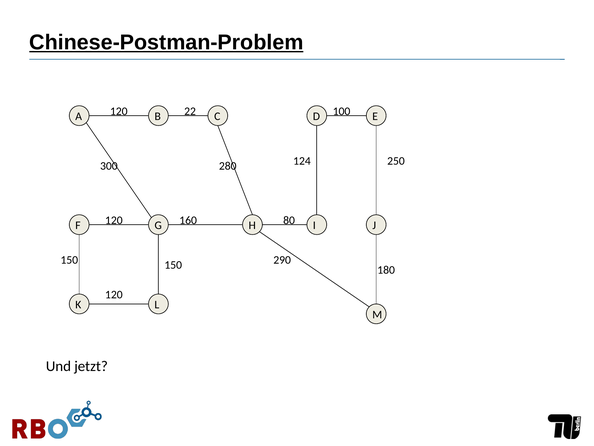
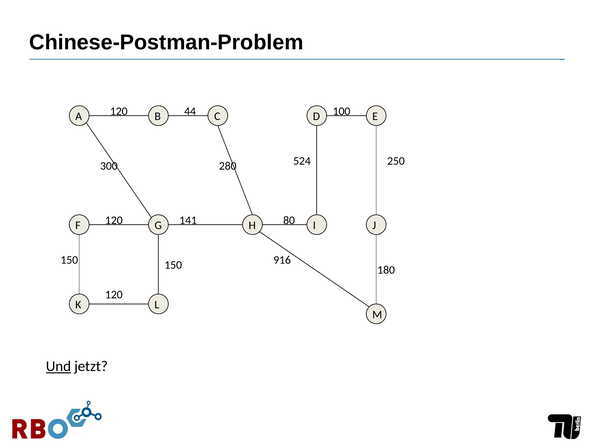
Chinese-Postman-Problem underline: present -> none (166, 42)
22: 22 -> 44 (190, 111)
124: 124 -> 524 (302, 161)
160: 160 -> 141 (188, 220)
290: 290 -> 916 (282, 260)
Und underline: none -> present (58, 366)
